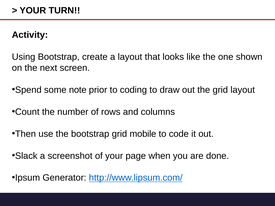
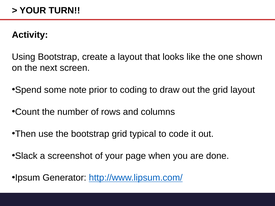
mobile: mobile -> typical (143, 134)
